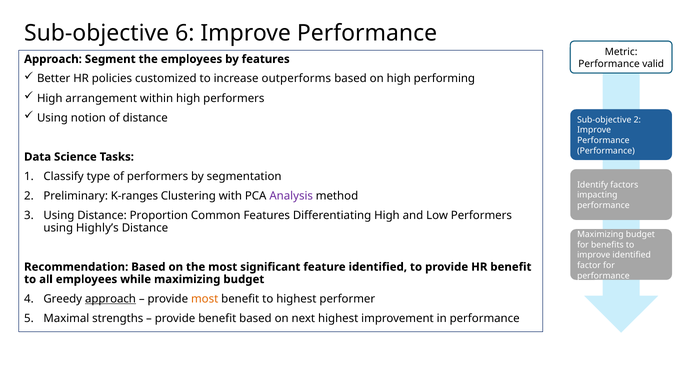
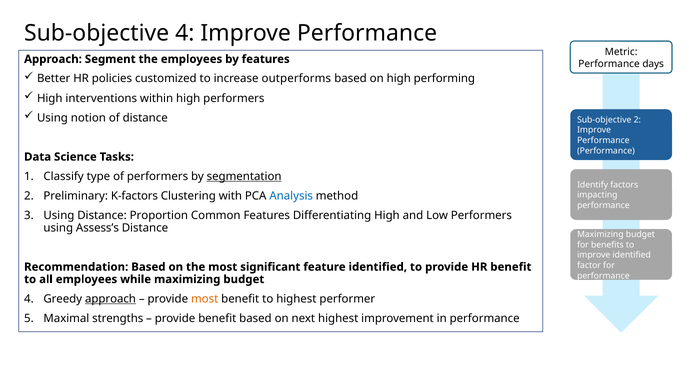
Sub-objective 6: 6 -> 4 (185, 33)
valid: valid -> days (653, 64)
arrangement: arrangement -> interventions (101, 98)
segmentation underline: none -> present (244, 177)
K-ranges: K-ranges -> K-factors (134, 196)
Analysis colour: purple -> blue (291, 196)
Highly’s: Highly’s -> Assess’s (97, 228)
